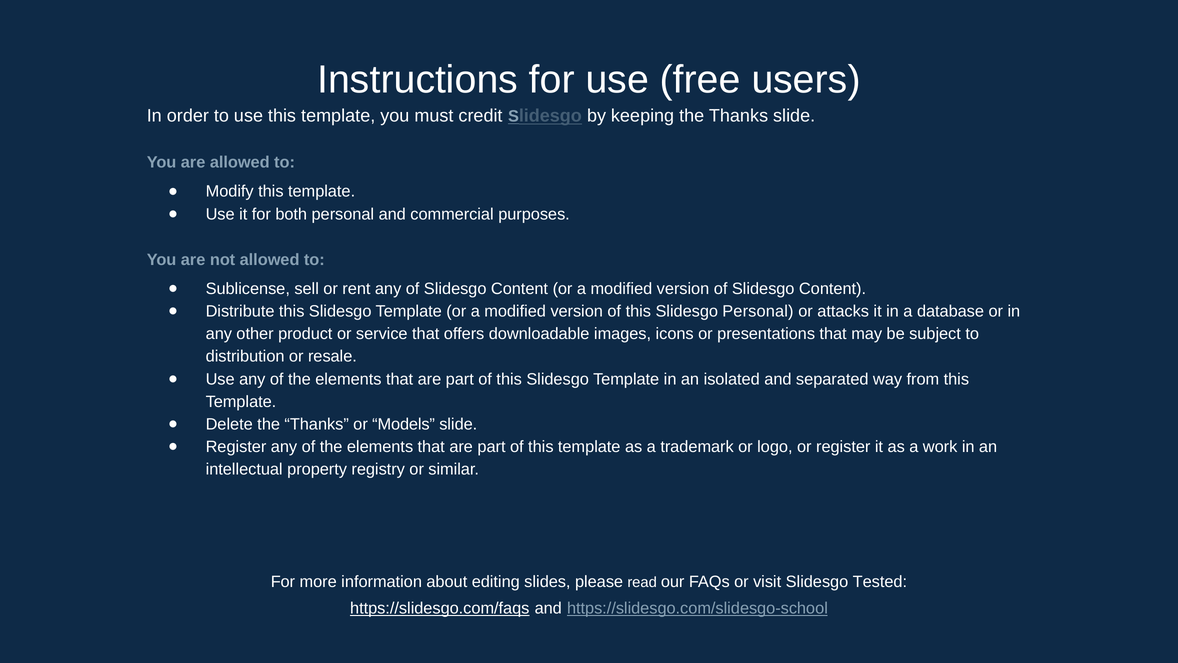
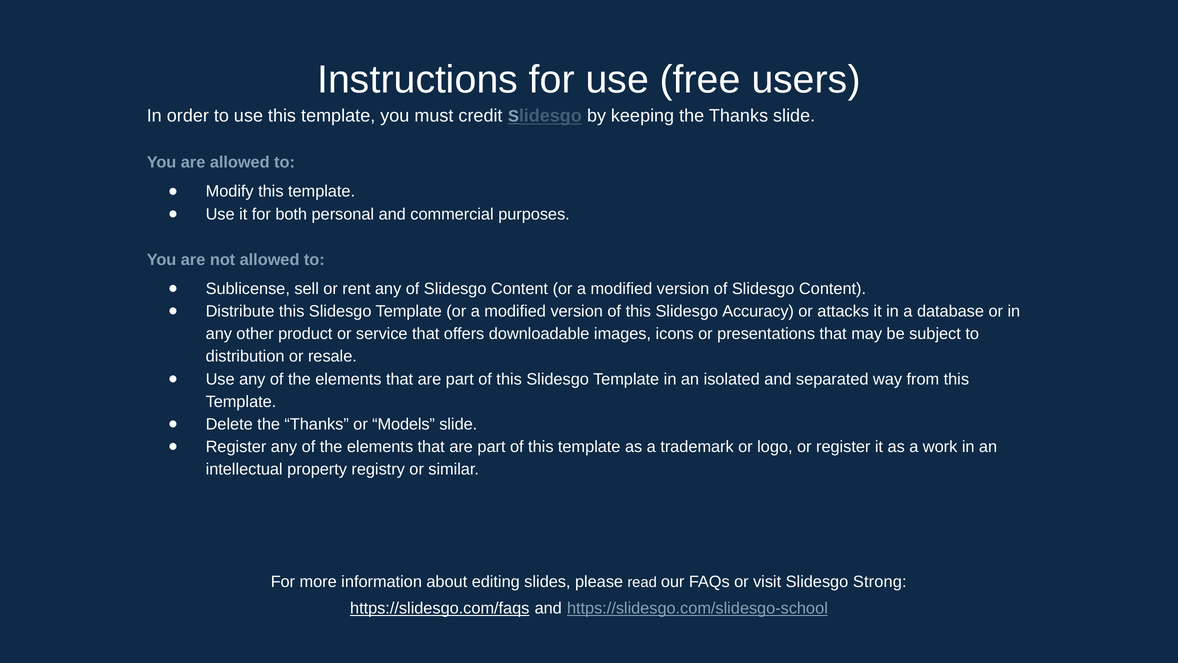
Slidesgo Personal: Personal -> Accuracy (758, 311)
Tested: Tested -> Strong (880, 581)
